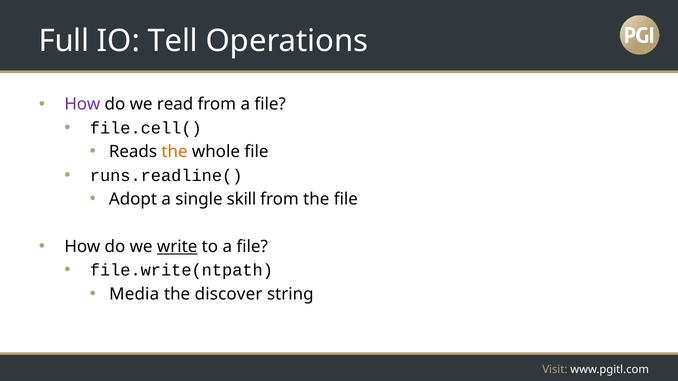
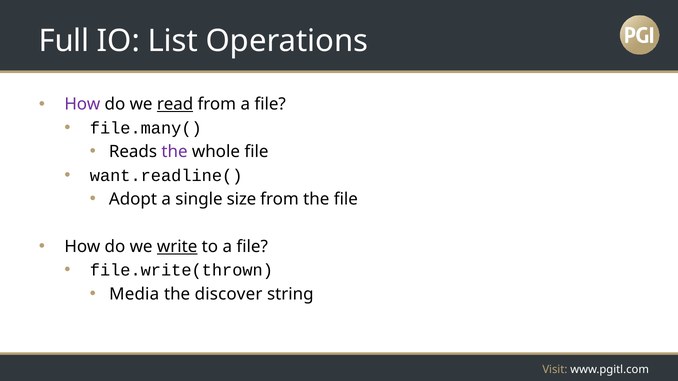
Tell: Tell -> List (173, 41)
read underline: none -> present (175, 104)
file.cell(: file.cell( -> file.many( (146, 128)
the colour: orange -> purple (175, 152)
runs.readline(: runs.readline( -> want.readline( (166, 176)
skill: skill -> size (241, 199)
file.write(ntpath: file.write(ntpath -> file.write(thrown (181, 271)
